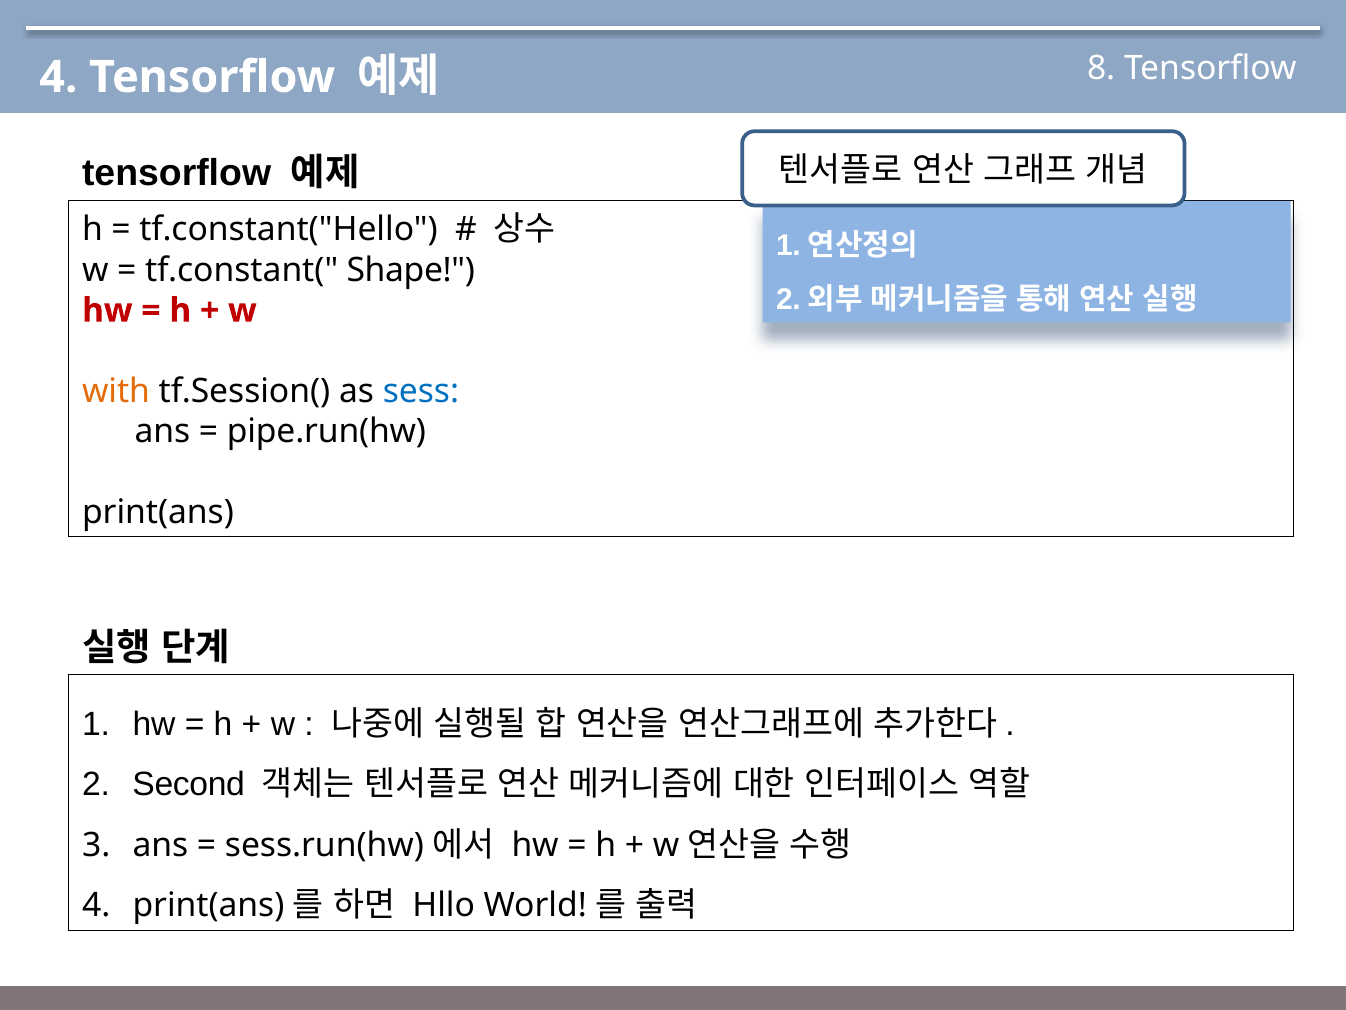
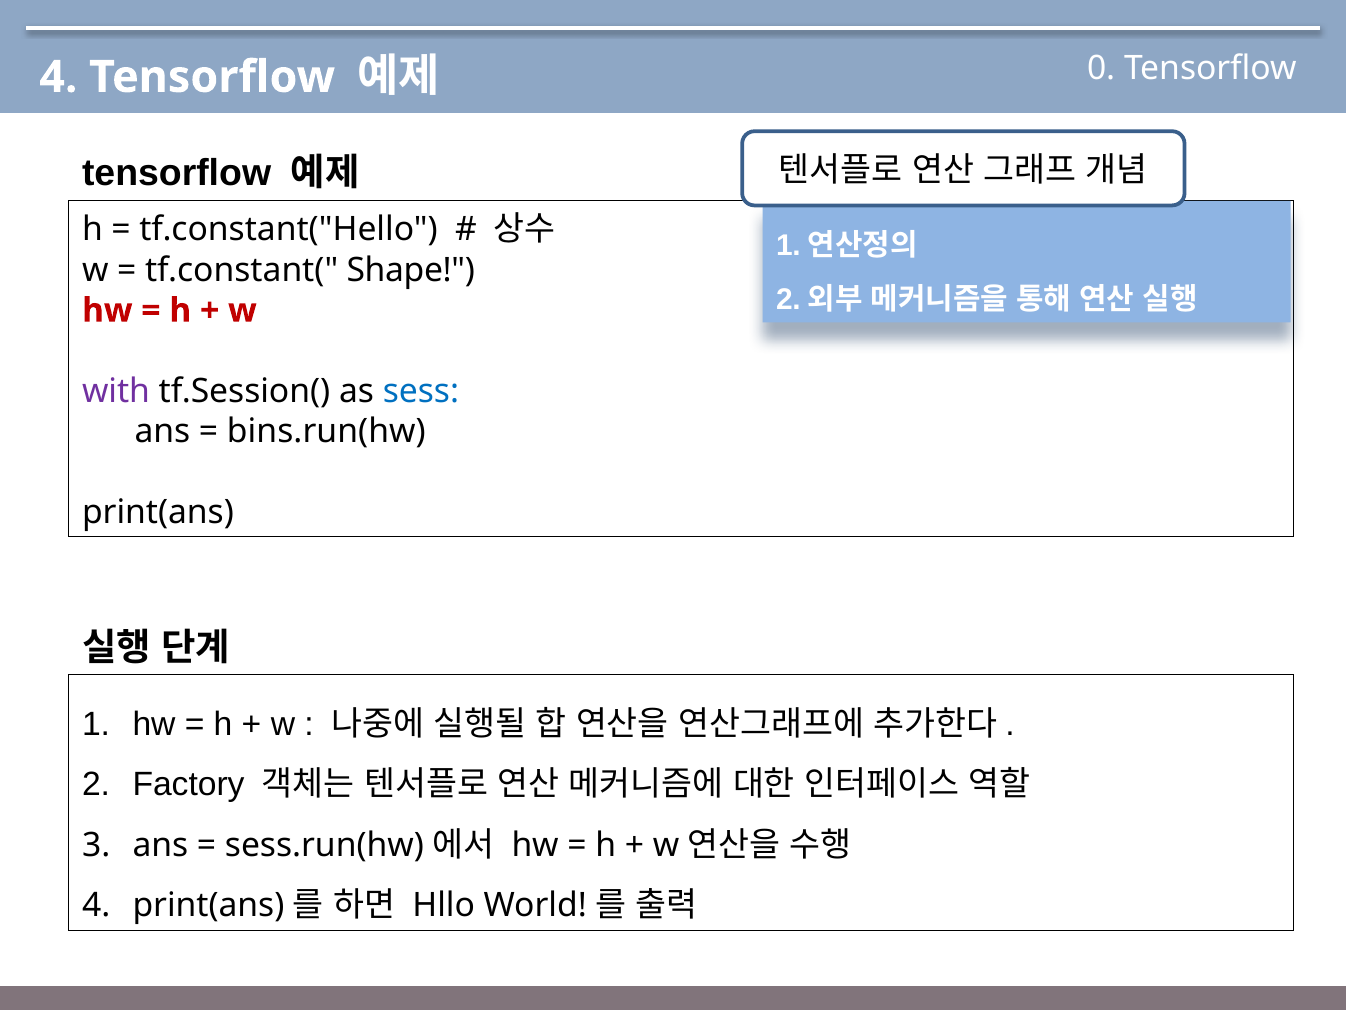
8: 8 -> 0 (1101, 69)
with colour: orange -> purple (116, 391)
pipe.run(hw: pipe.run(hw -> bins.run(hw (326, 432)
Second: Second -> Factory (189, 784)
